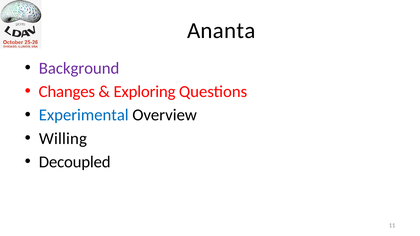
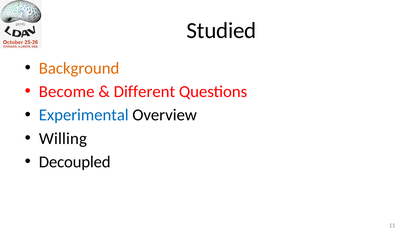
Ananta: Ananta -> Studied (221, 31)
Background colour: purple -> orange (79, 68)
Changes: Changes -> Become (67, 92)
Exploring: Exploring -> Different (144, 92)
